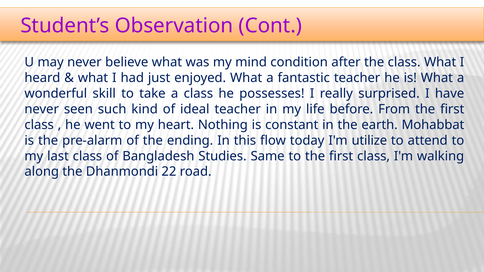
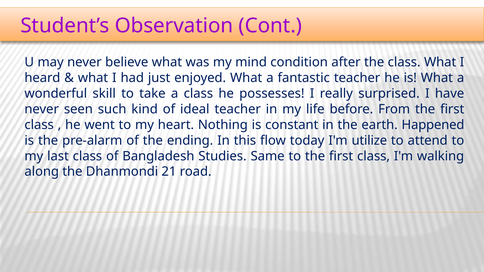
Mohabbat: Mohabbat -> Happened (433, 125)
22: 22 -> 21 (169, 172)
